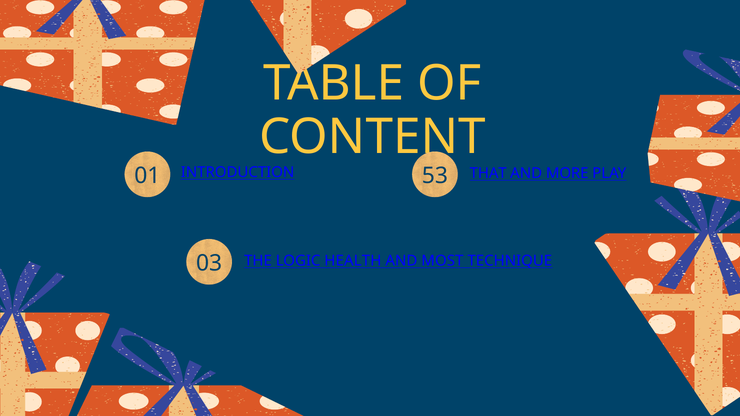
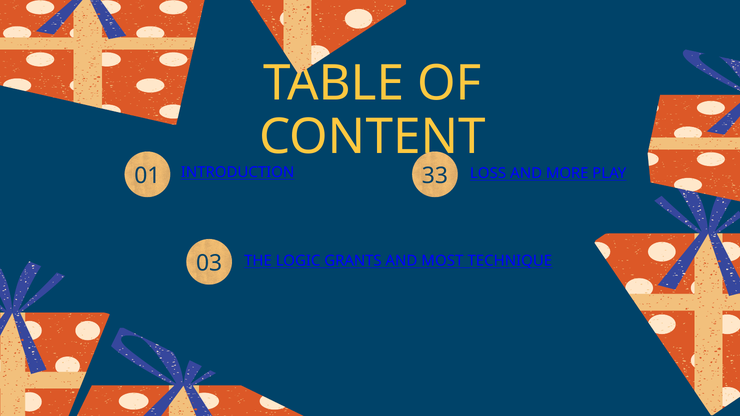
THAT: THAT -> LOSS (488, 173)
53: 53 -> 33 (435, 176)
HEALTH: HEALTH -> GRANTS (353, 261)
